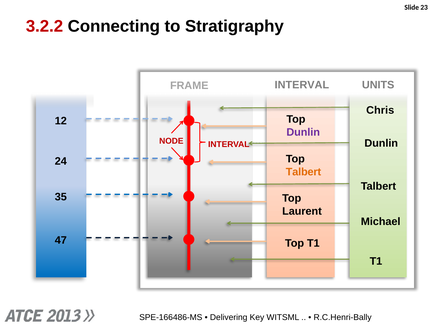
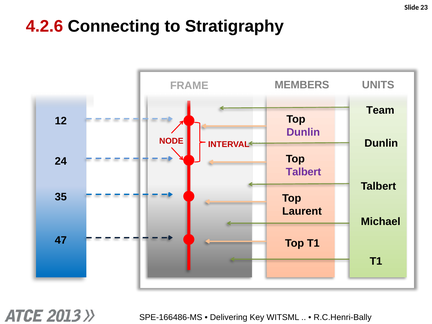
3.2.2: 3.2.2 -> 4.2.6 (44, 26)
INTERVAL: INTERVAL -> MEMBERS (302, 85)
Chris: Chris -> Team (380, 110)
Talbert colour: orange -> purple (303, 172)
